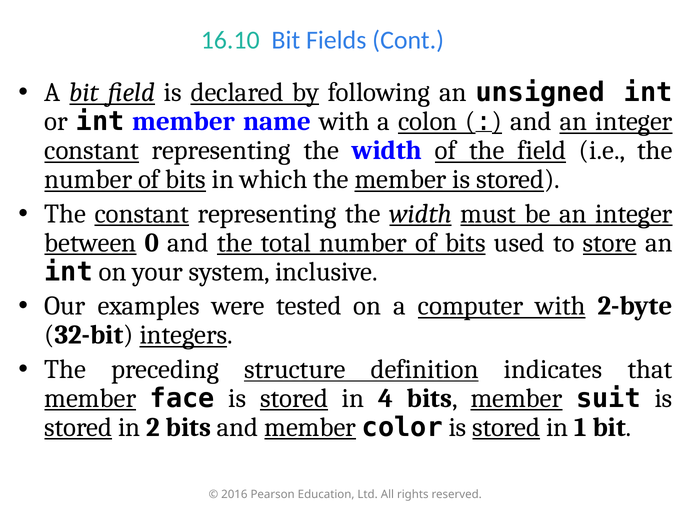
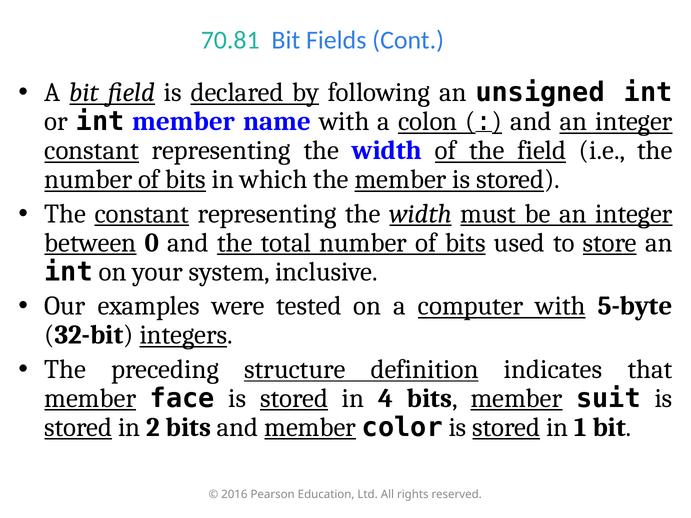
16.10: 16.10 -> 70.81 (230, 40)
2-byte: 2-byte -> 5-byte (635, 306)
